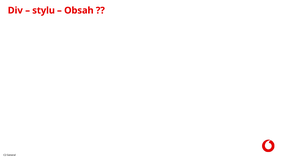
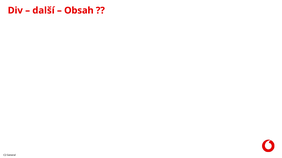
stylu: stylu -> další (43, 10)
